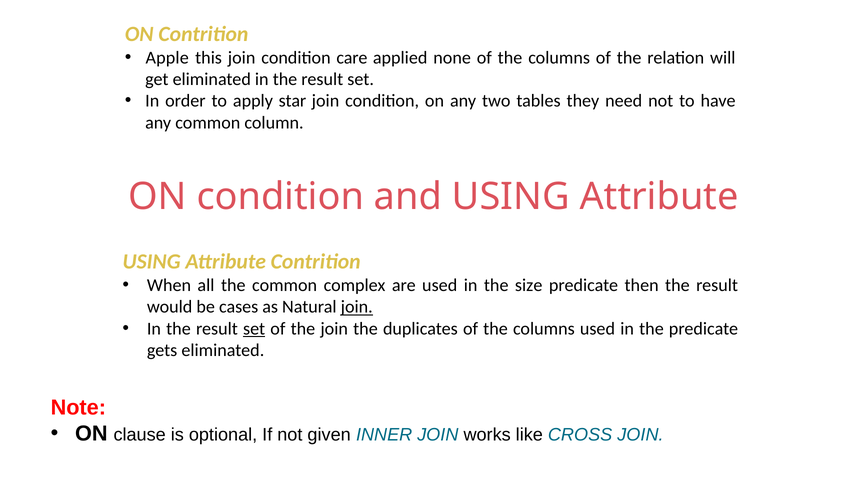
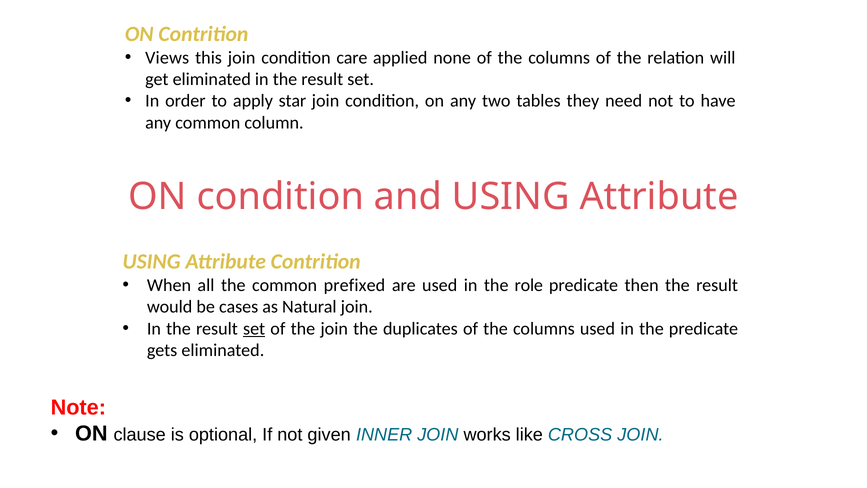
Apple: Apple -> Views (167, 58)
complex: complex -> prefixed (354, 285)
size: size -> role (529, 285)
join underline: present -> none (357, 307)
